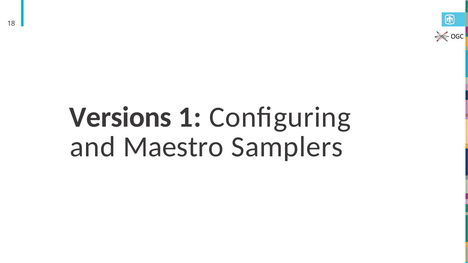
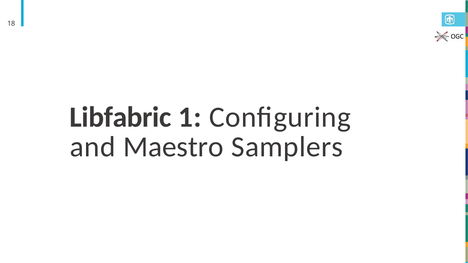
Versions: Versions -> Libfabric (120, 117)
